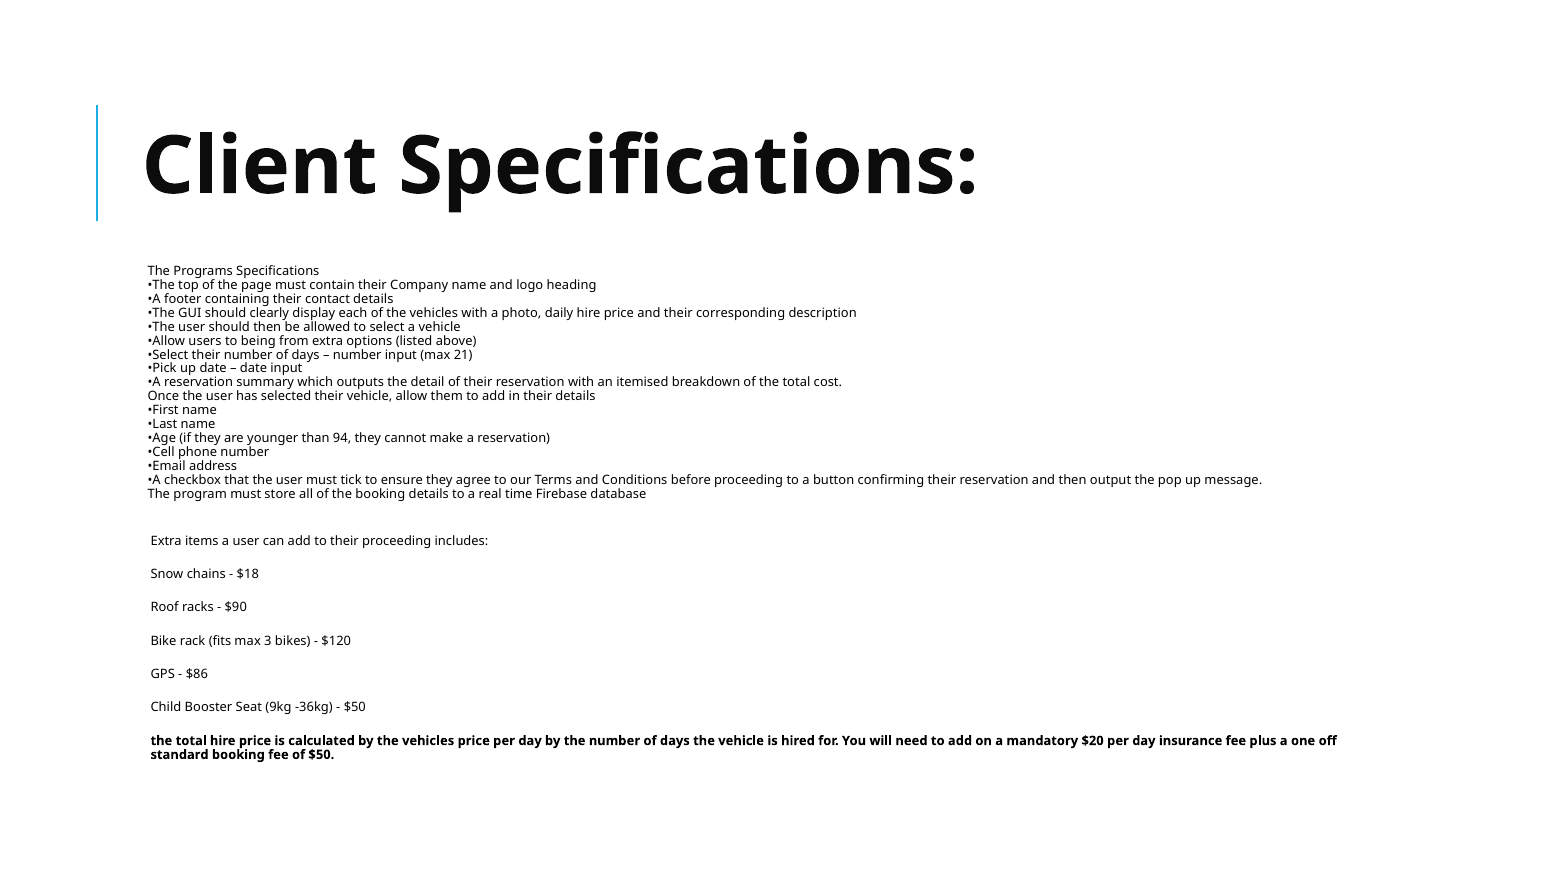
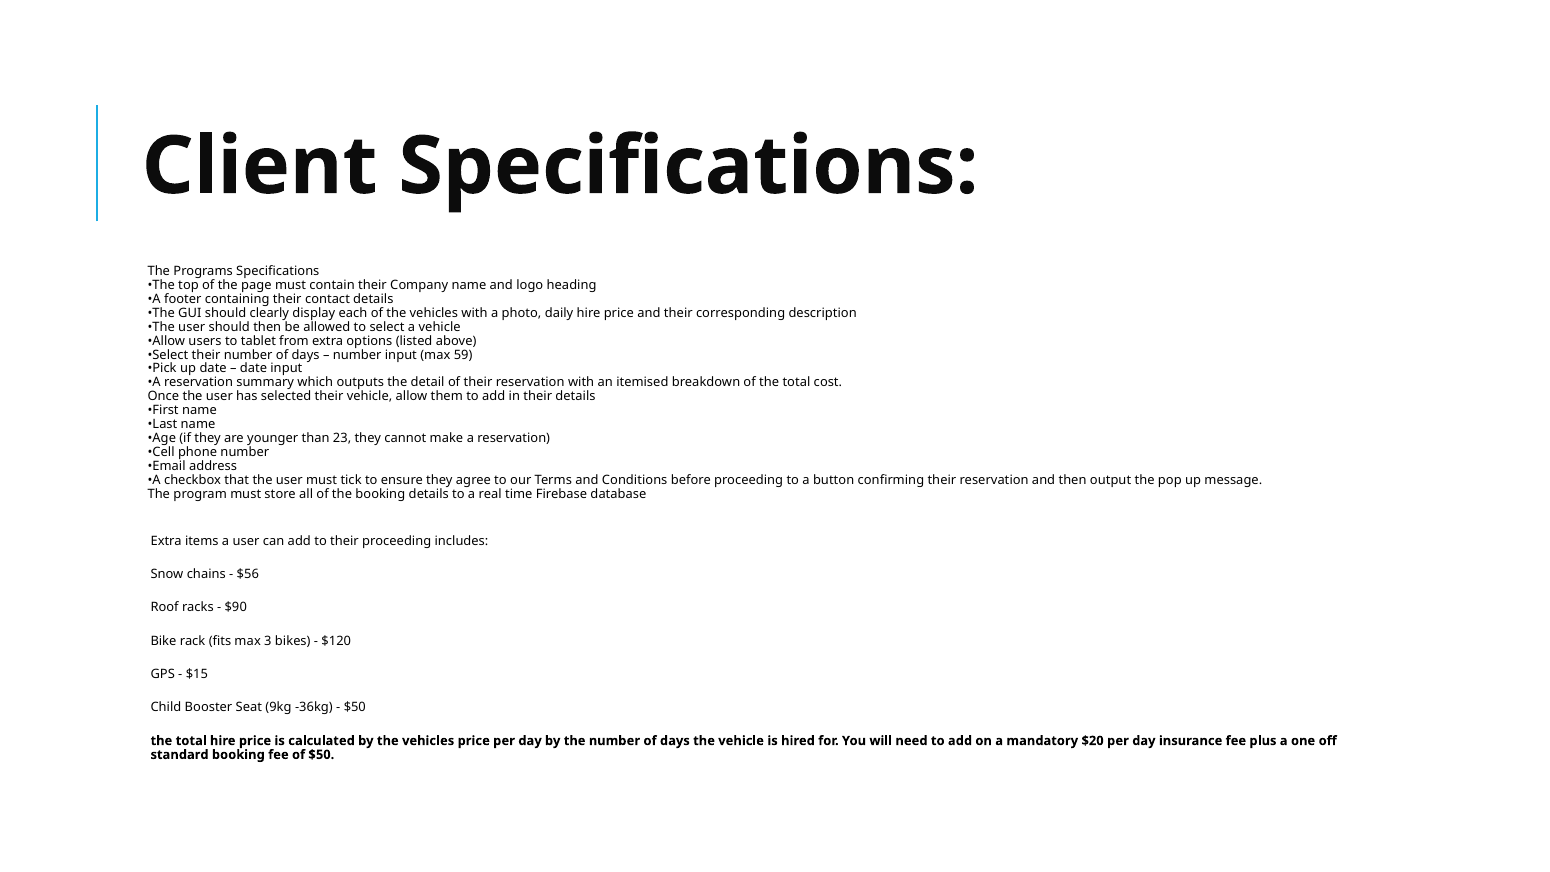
being: being -> tablet (258, 341)
21: 21 -> 59 (463, 355)
94: 94 -> 23 (342, 438)
$18: $18 -> $56 (248, 574)
$86: $86 -> $15 (197, 674)
